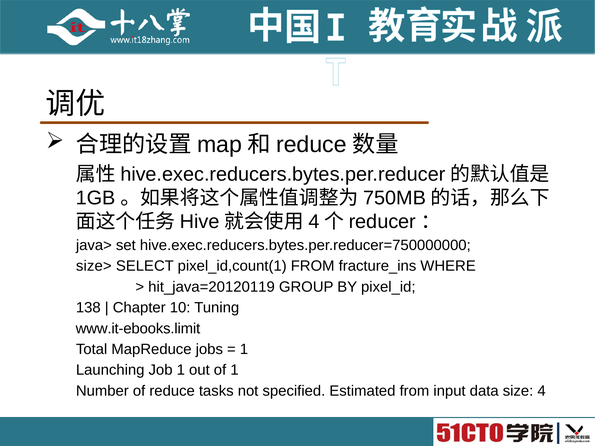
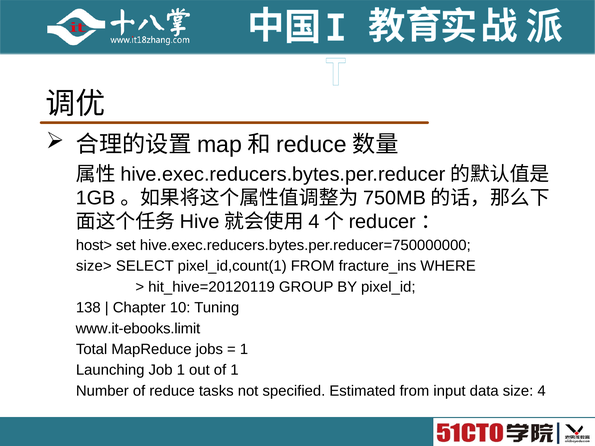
java>: java> -> host> (94, 245)
hit_java=20120119: hit_java=20120119 -> hit_hive=20120119 (212, 287)
